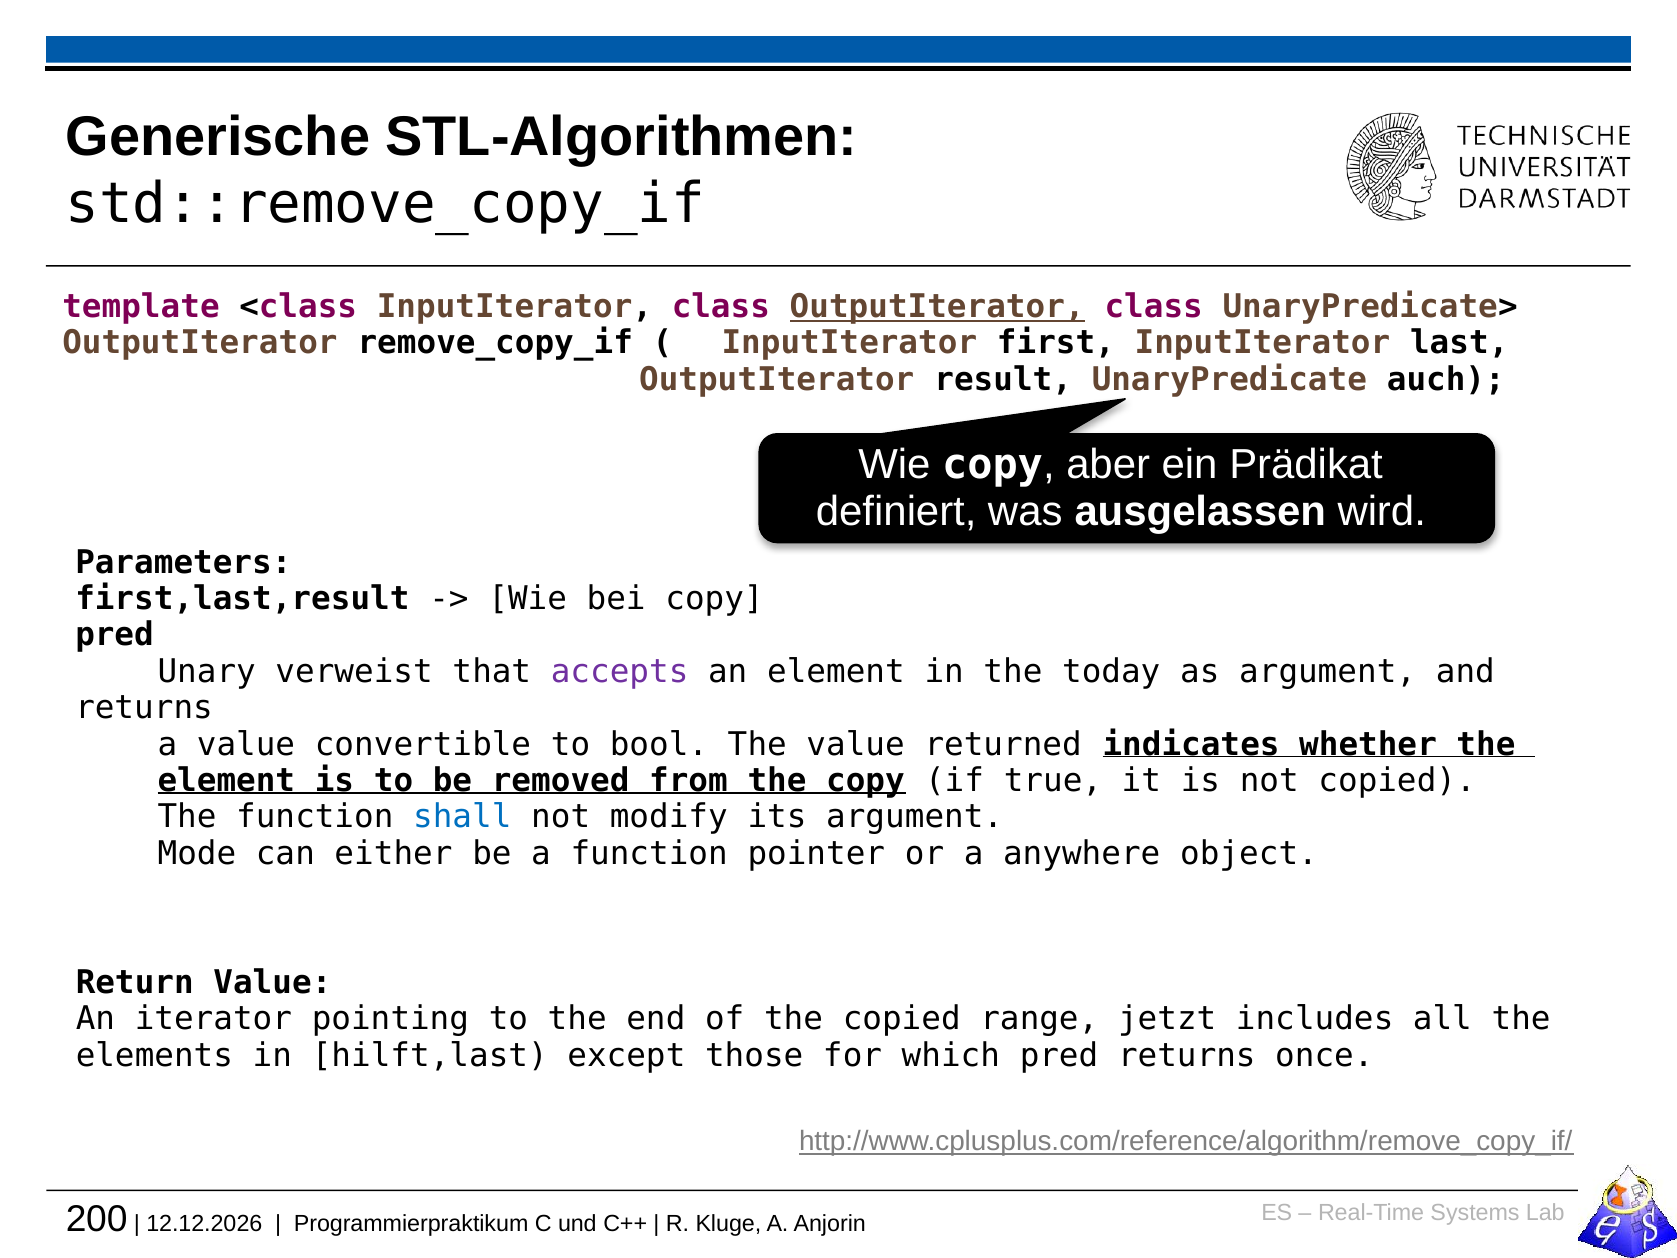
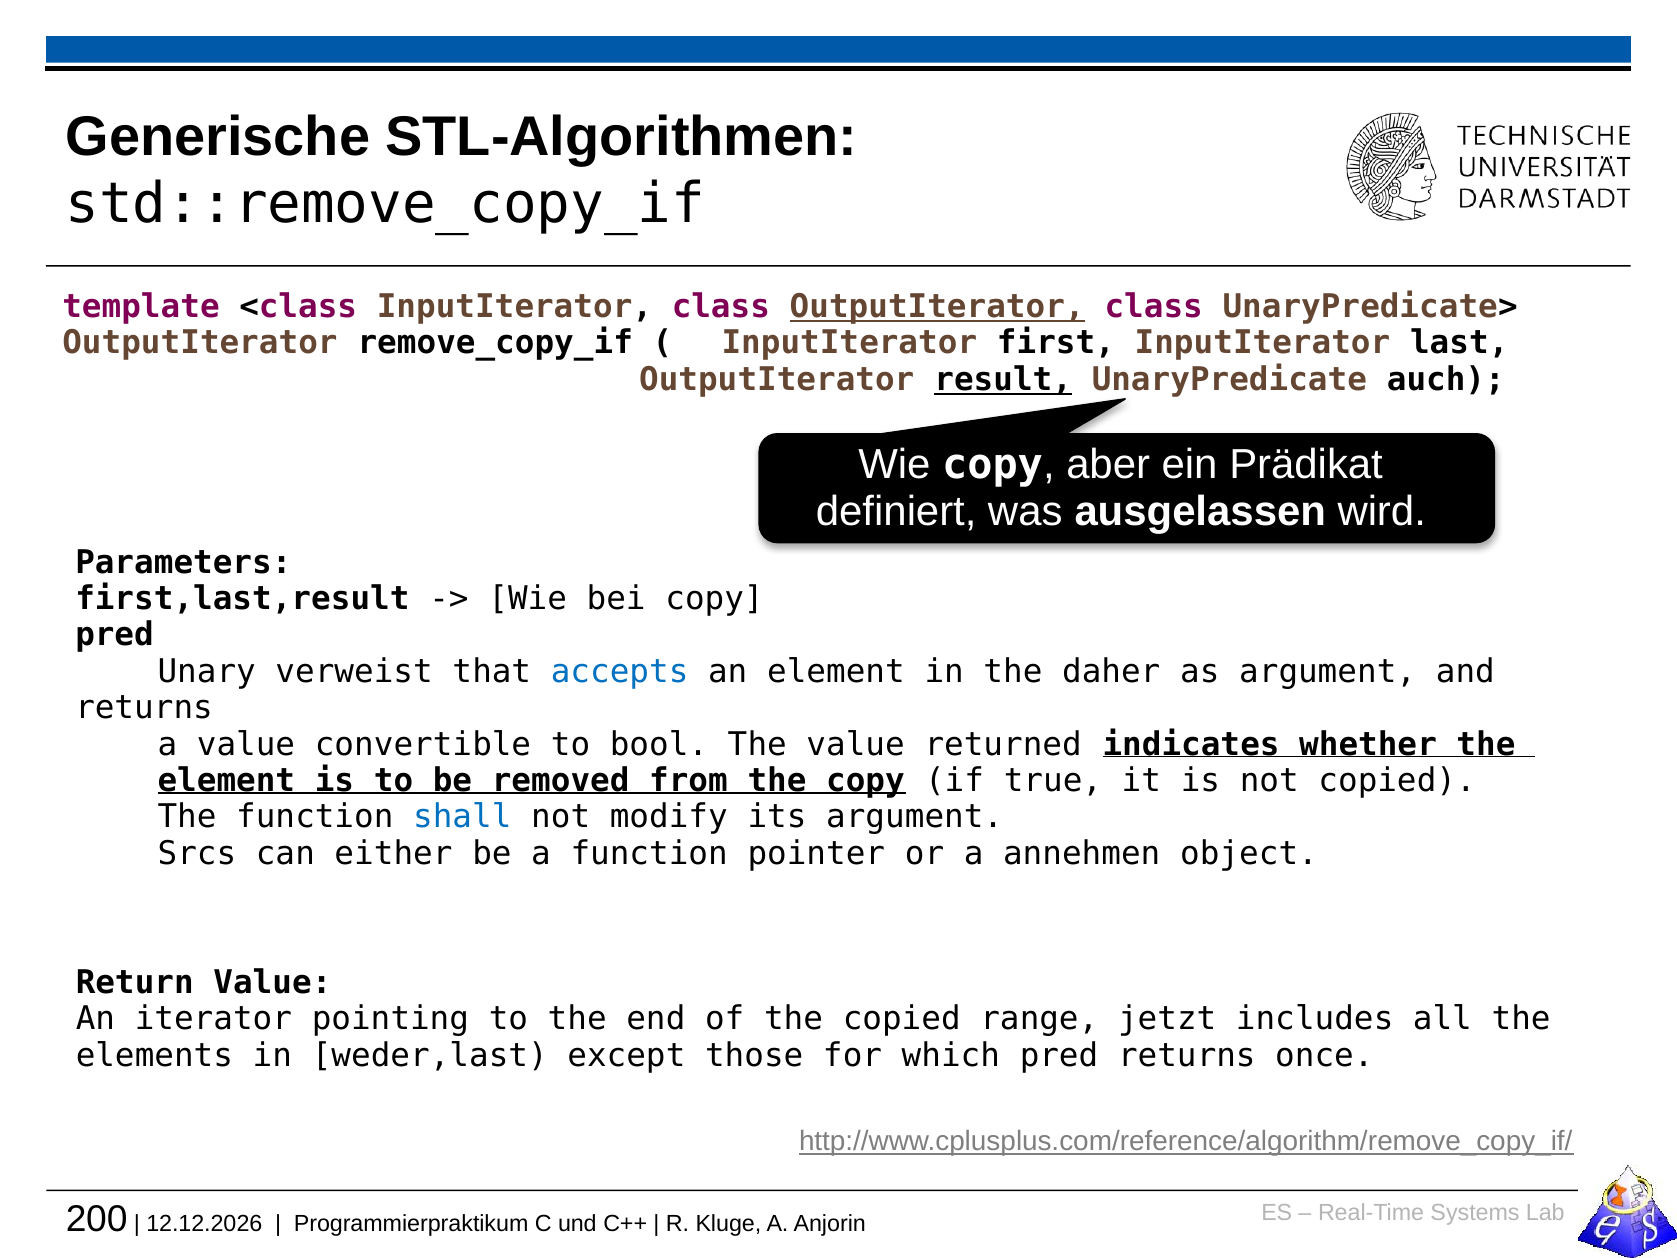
result underline: none -> present (1003, 379)
accepts colour: purple -> blue (620, 671)
today: today -> daher (1111, 671)
Mode: Mode -> Srcs (197, 853)
anywhere: anywhere -> annehmen (1082, 853)
hilft,last: hilft,last -> weder,last (430, 1055)
